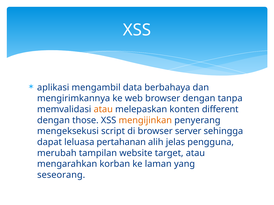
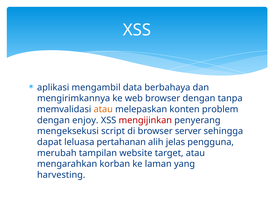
different: different -> problem (220, 110)
those: those -> enjoy (85, 121)
mengijinkan colour: orange -> red (145, 121)
seseorang: seseorang -> harvesting (61, 175)
